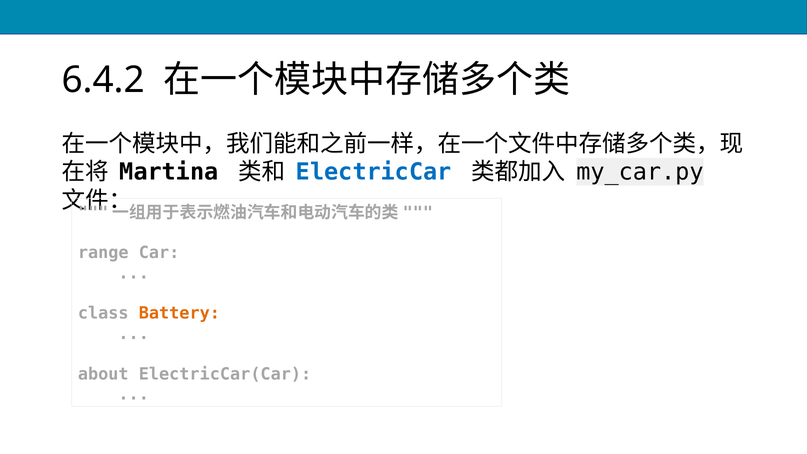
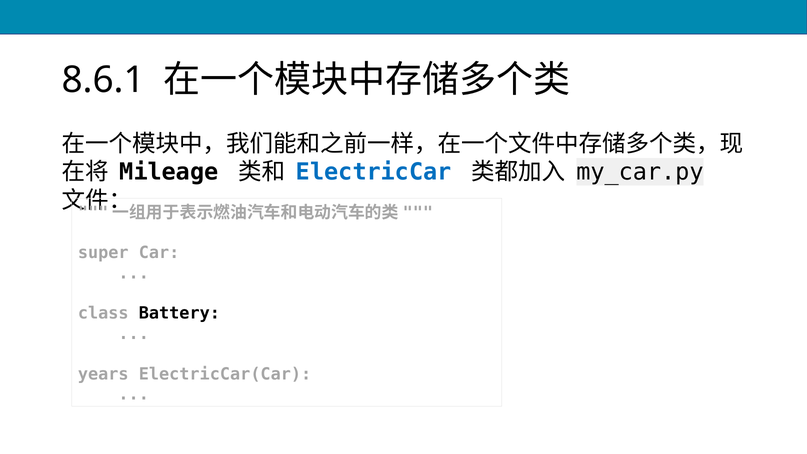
6.4.2: 6.4.2 -> 8.6.1 (103, 80)
Martina: Martina -> Mileage (169, 172)
range: range -> super (103, 253)
Battery colour: orange -> black (179, 313)
about: about -> years (103, 374)
